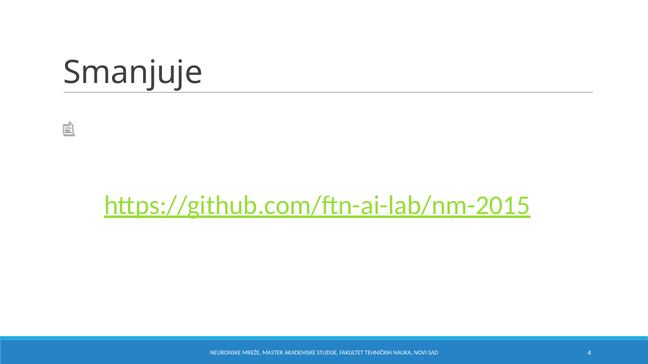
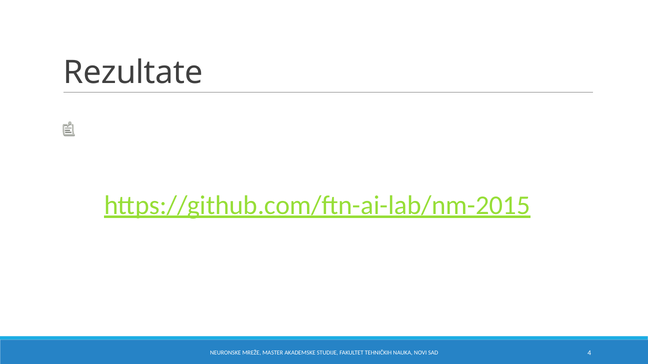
Smanjuje: Smanjuje -> Rezultate (133, 73)
